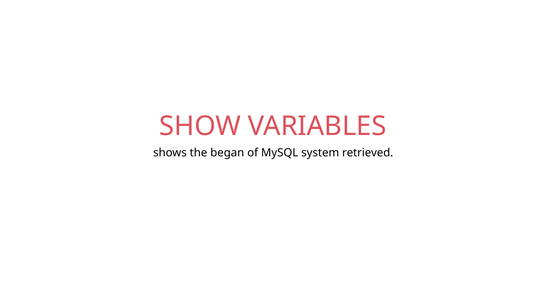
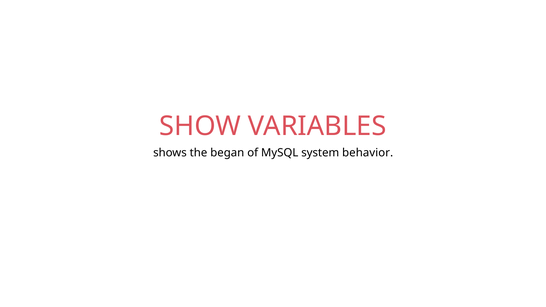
retrieved: retrieved -> behavior (368, 153)
